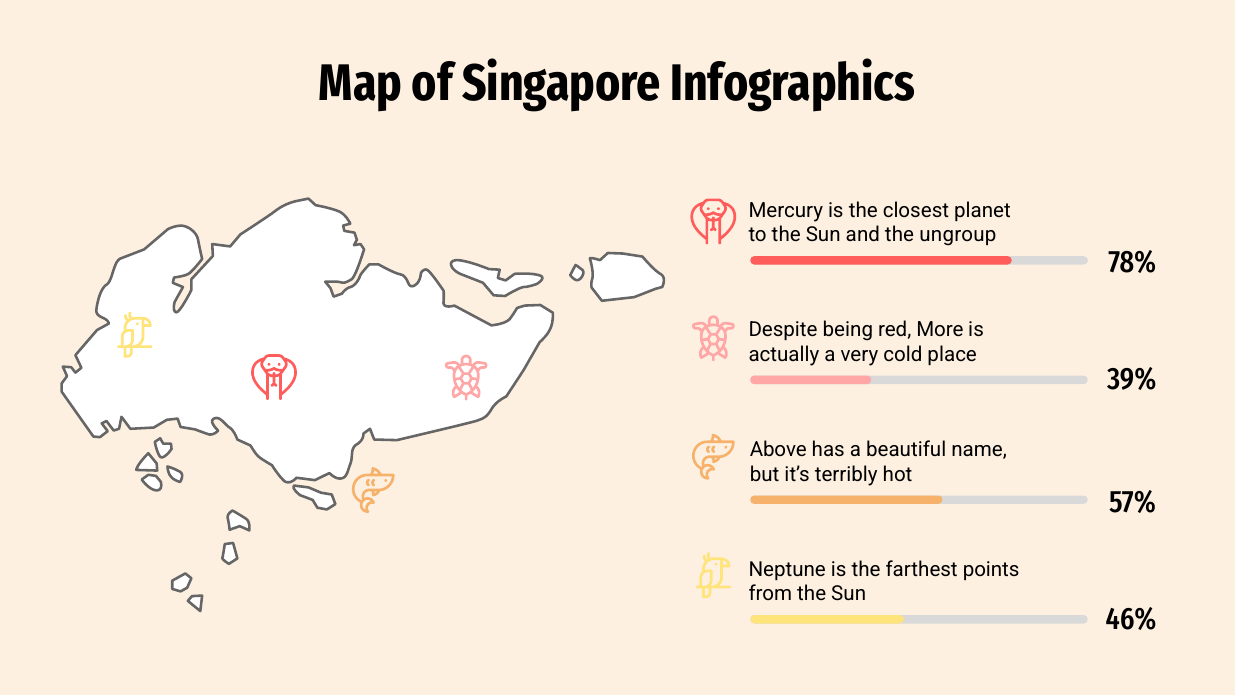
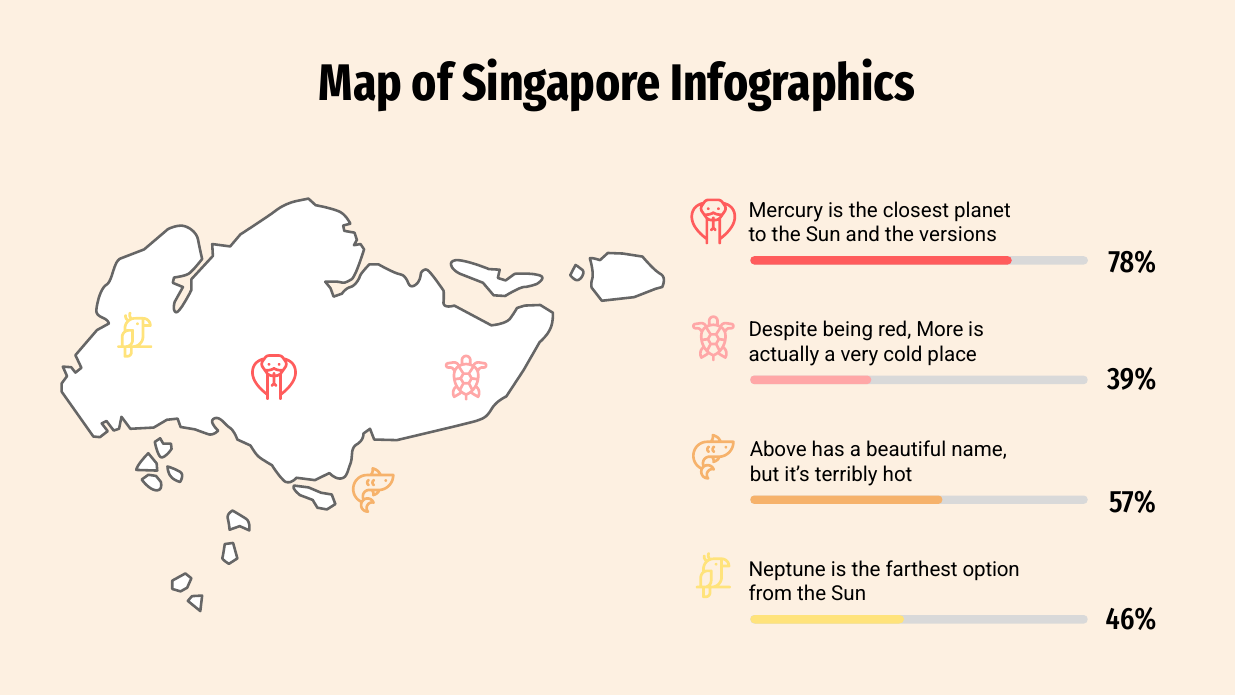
ungroup: ungroup -> versions (958, 235)
points: points -> option (991, 569)
